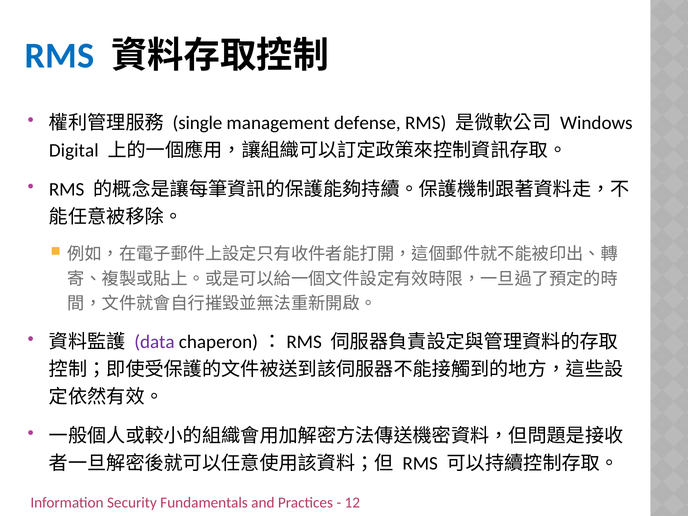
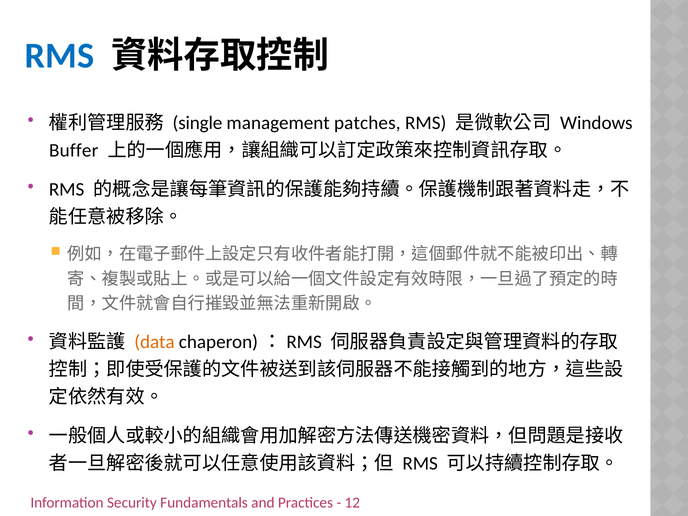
defense: defense -> patches (367, 123)
Digital: Digital -> Buffer (74, 150)
data colour: purple -> orange (154, 342)
